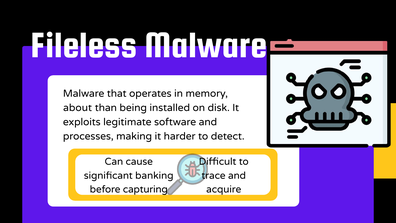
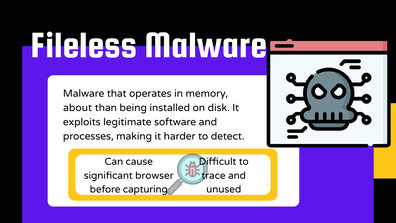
banking: banking -> browser (154, 175)
acquire: acquire -> unused (224, 189)
